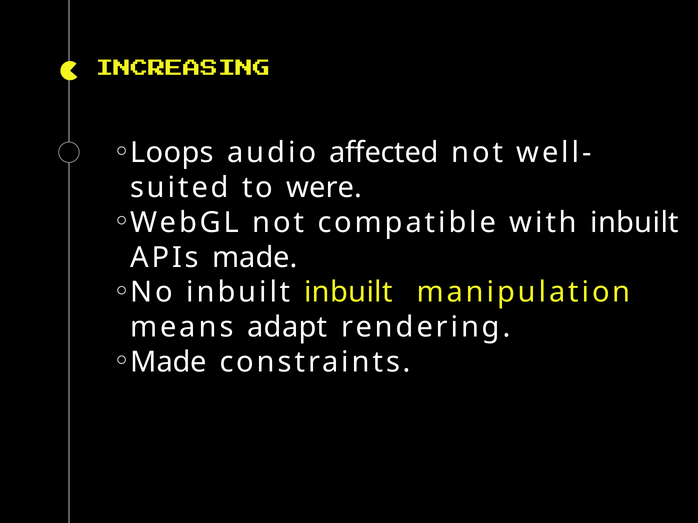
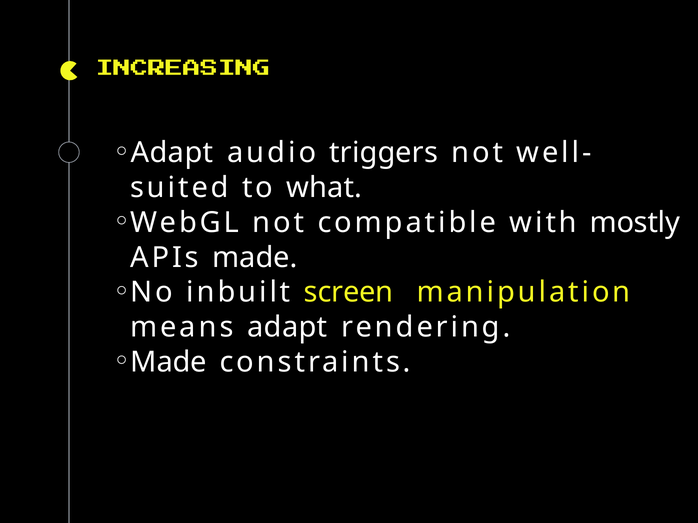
Loops: Loops -> Adapt (172, 153)
affected: affected -> triggers (384, 153)
were: were -> what (324, 188)
with inbuilt: inbuilt -> mostly (635, 223)
inbuilt inbuilt: inbuilt -> screen (349, 293)
